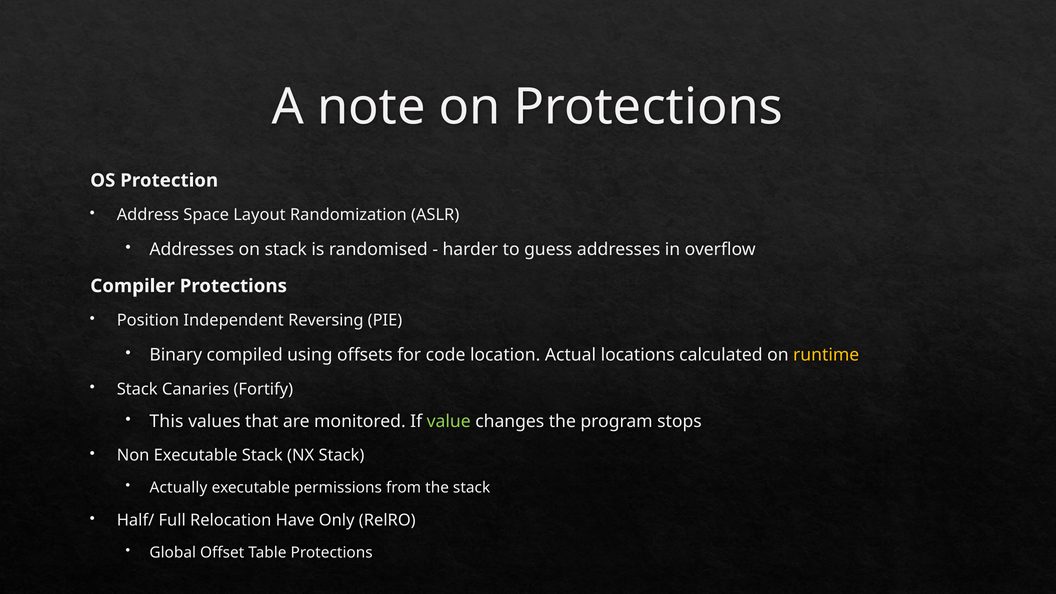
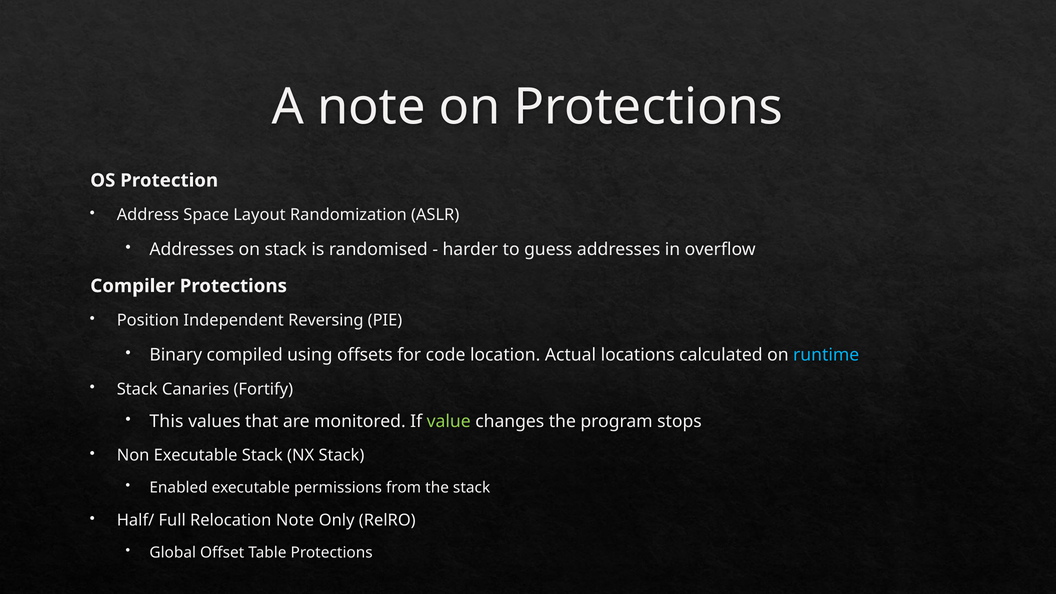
runtime colour: yellow -> light blue (826, 355)
Actually: Actually -> Enabled (179, 488)
Relocation Have: Have -> Note (295, 520)
